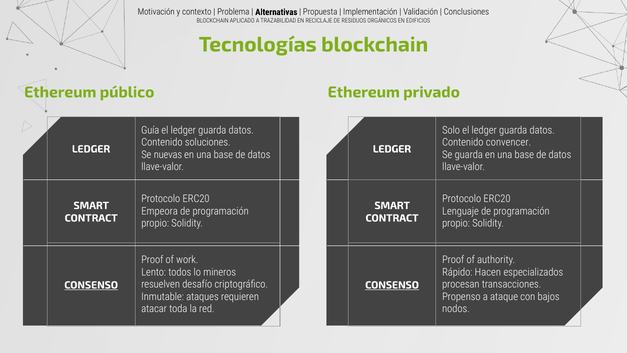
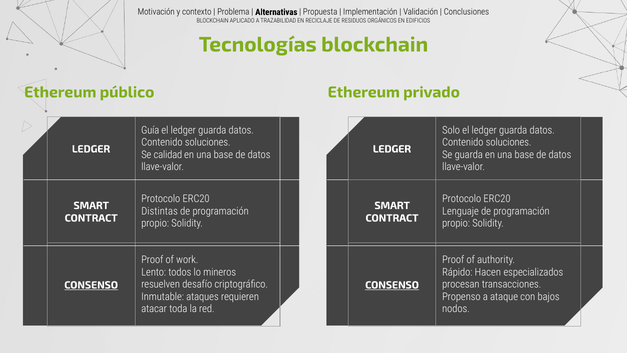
convencer: convencer -> soluciones (509, 142)
nuevas: nuevas -> calidad (168, 154)
Empeora: Empeora -> Distintas (160, 211)
